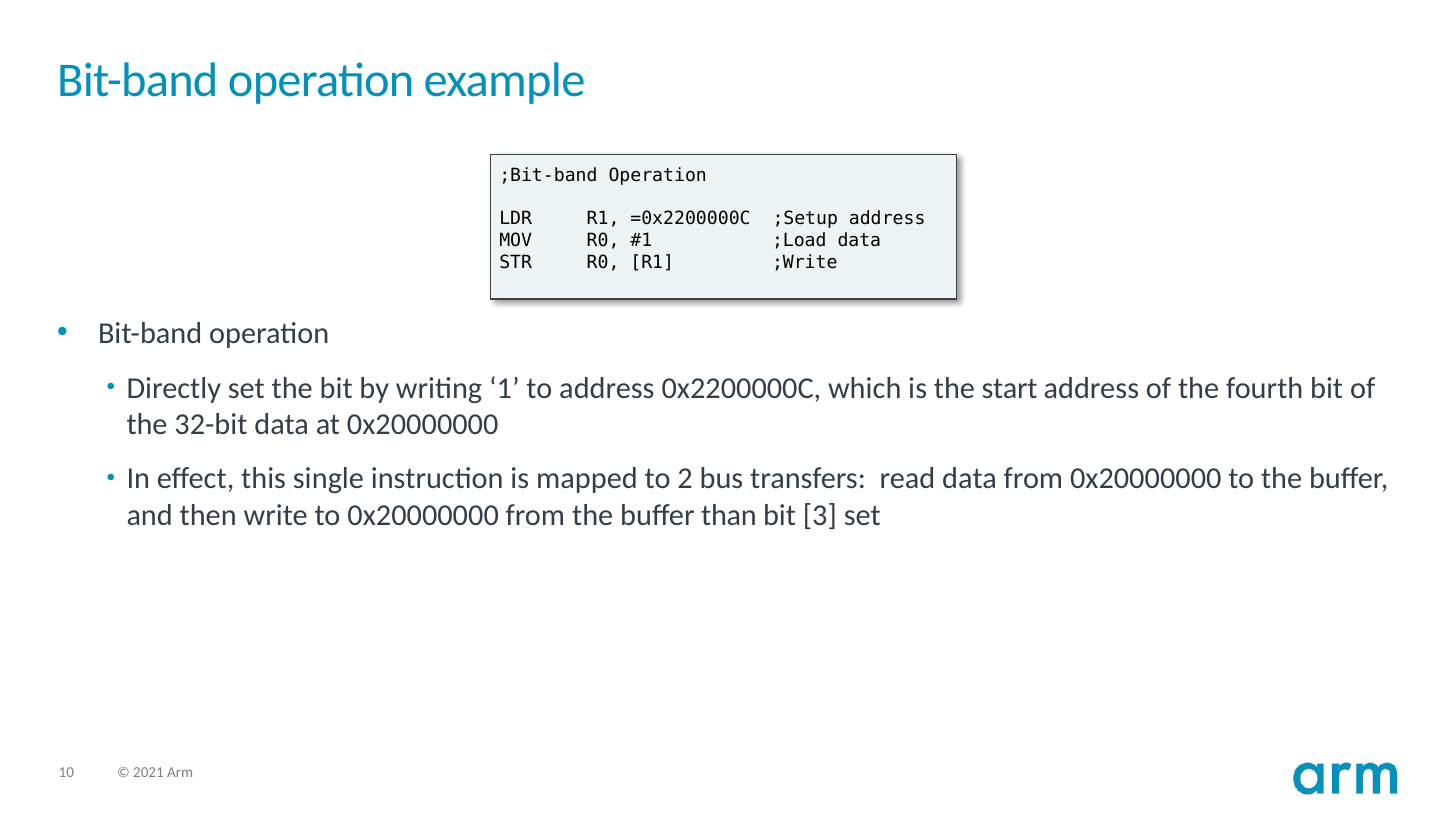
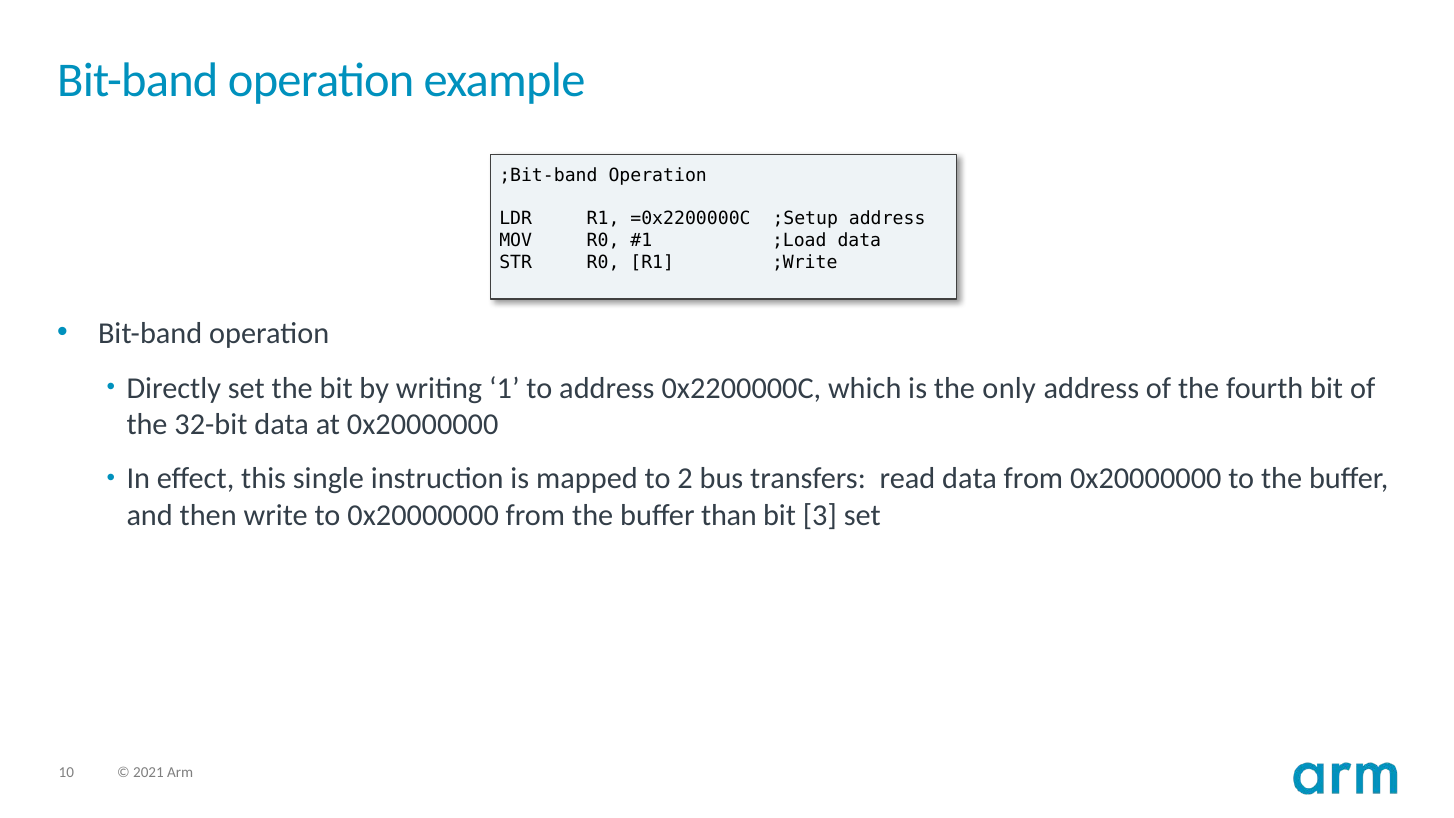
start: start -> only (1009, 388)
